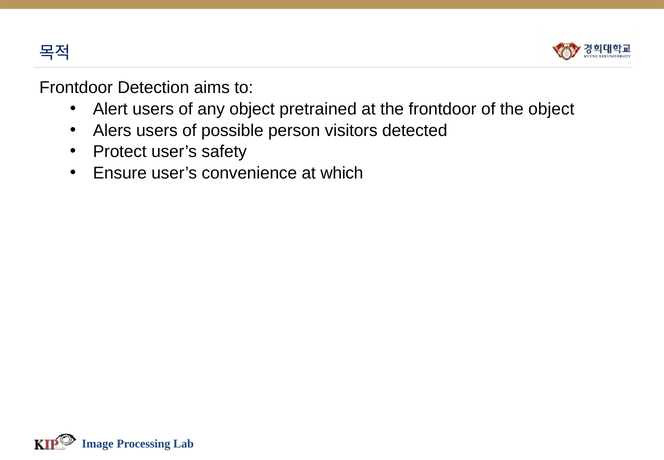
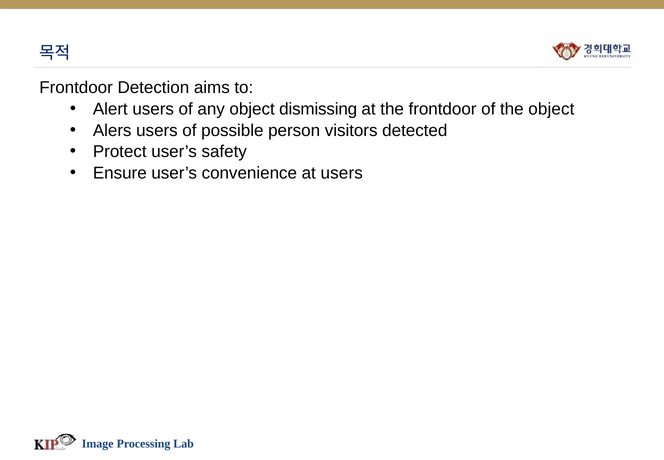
pretrained: pretrained -> dismissing (318, 109)
at which: which -> users (342, 173)
